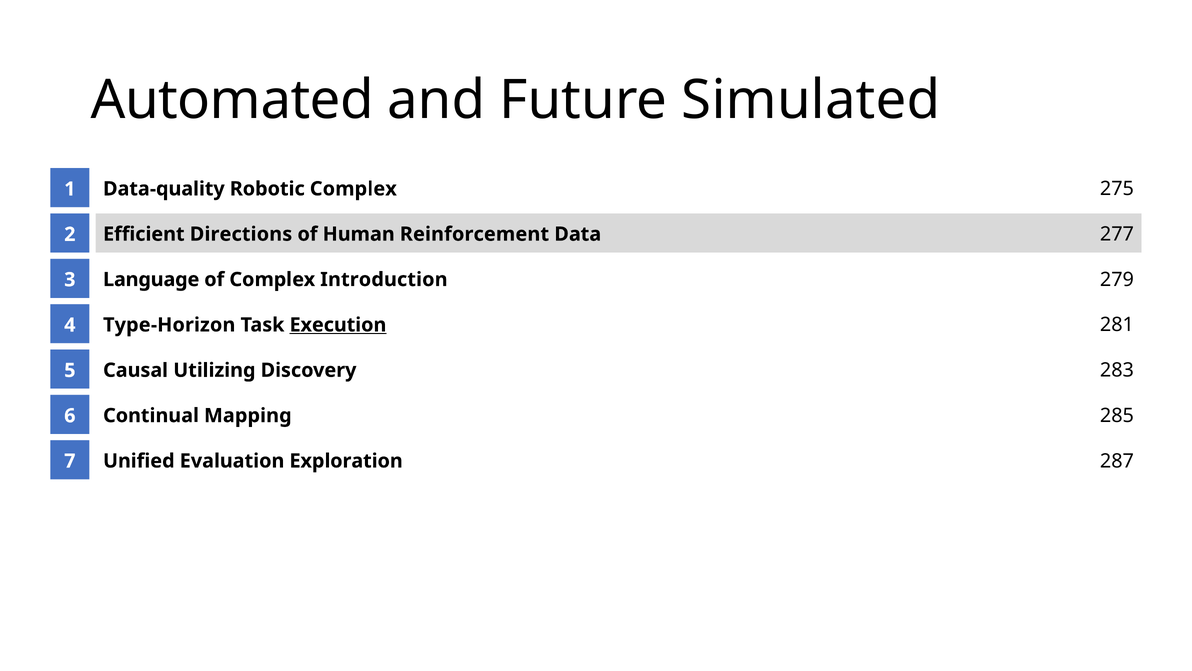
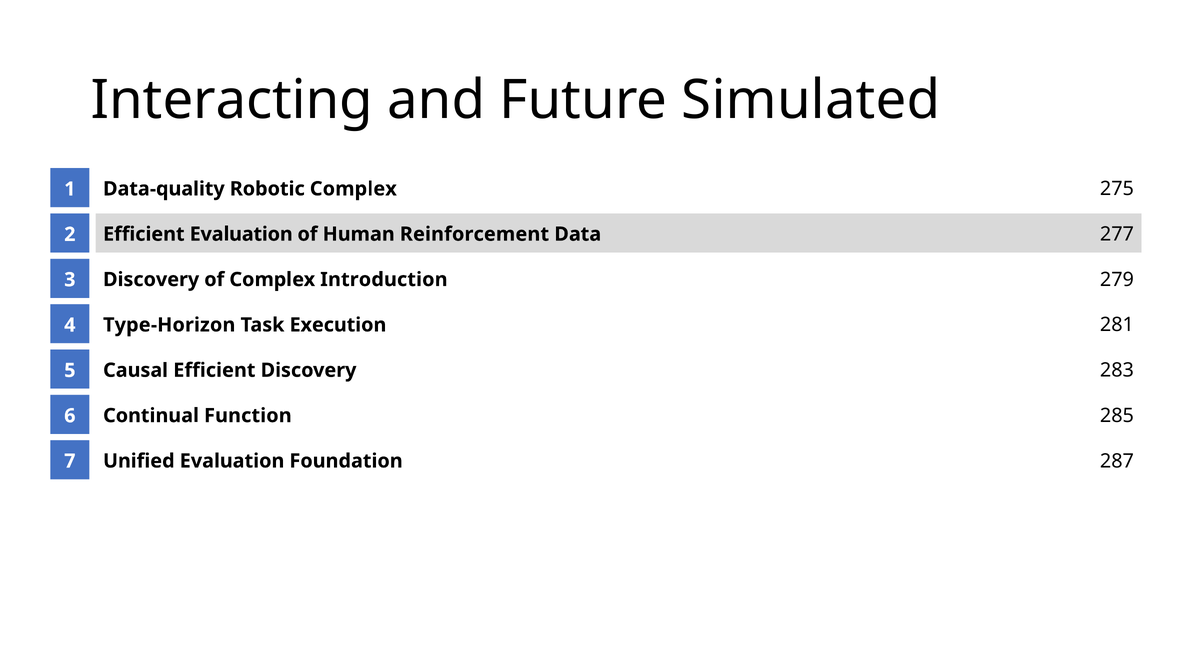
Automated: Automated -> Interacting (232, 100)
Efficient Directions: Directions -> Evaluation (241, 234)
Language: Language -> Discovery (151, 279)
Execution underline: present -> none (338, 325)
Causal Utilizing: Utilizing -> Efficient (214, 370)
Mapping: Mapping -> Function (248, 415)
Exploration: Exploration -> Foundation (346, 461)
